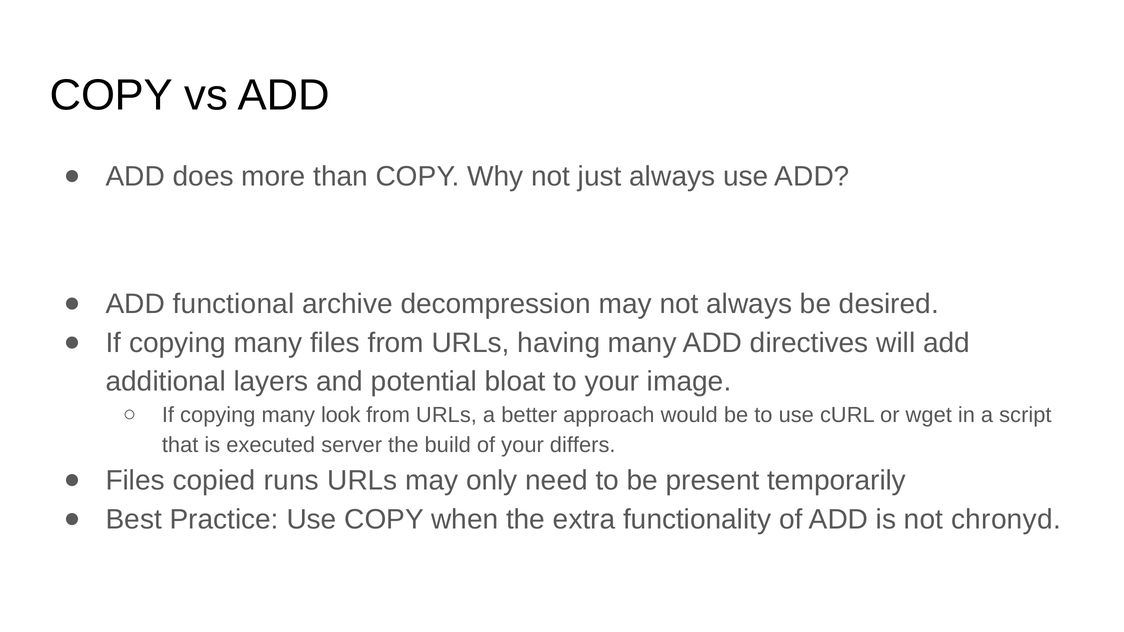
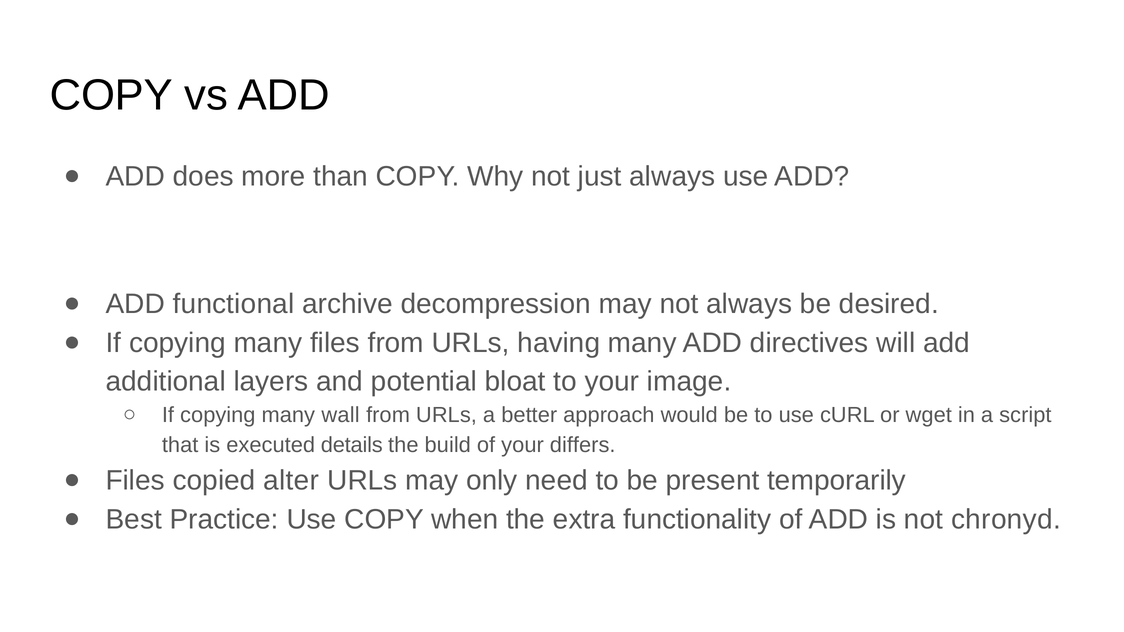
look: look -> wall (341, 415)
server: server -> details (352, 445)
runs: runs -> alter (291, 481)
